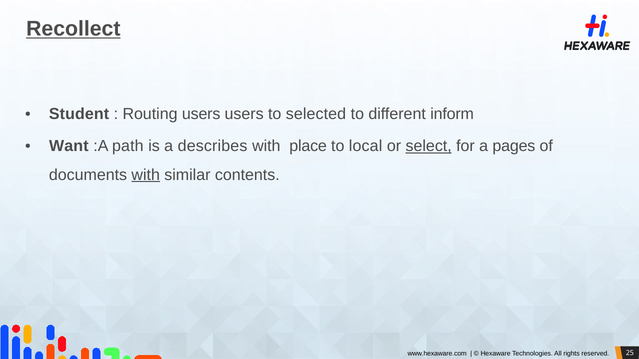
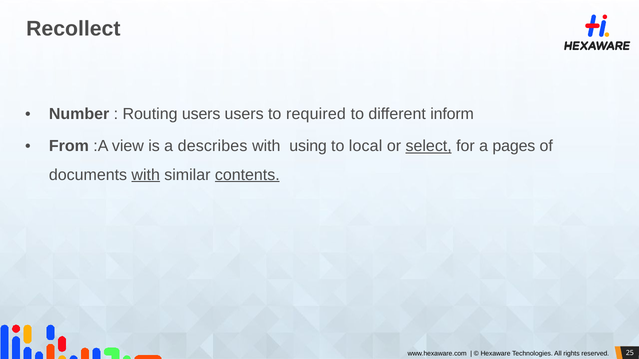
Recollect underline: present -> none (73, 29)
Student: Student -> Number (79, 114)
selected: selected -> required (316, 114)
Want: Want -> From (69, 146)
path: path -> view (128, 146)
place: place -> using (308, 146)
contents underline: none -> present (247, 175)
